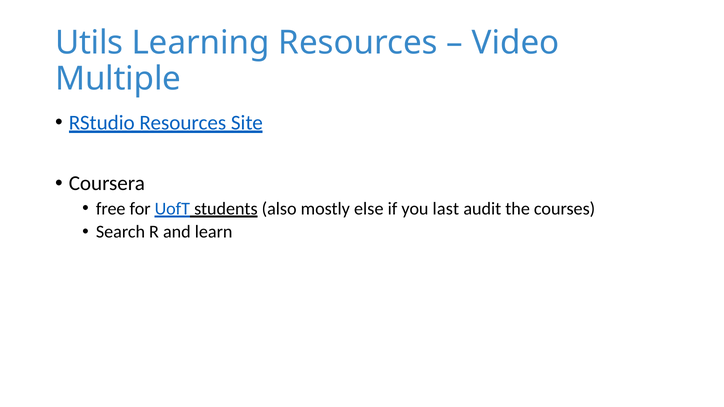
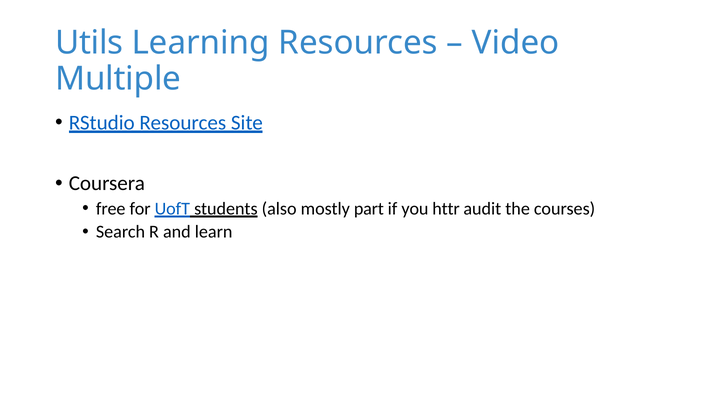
else: else -> part (369, 209)
last: last -> httr (446, 209)
